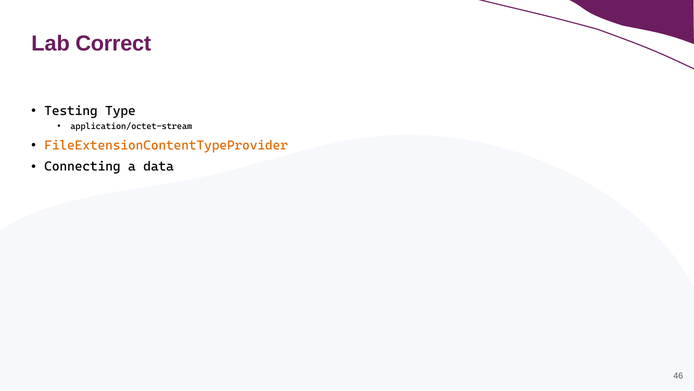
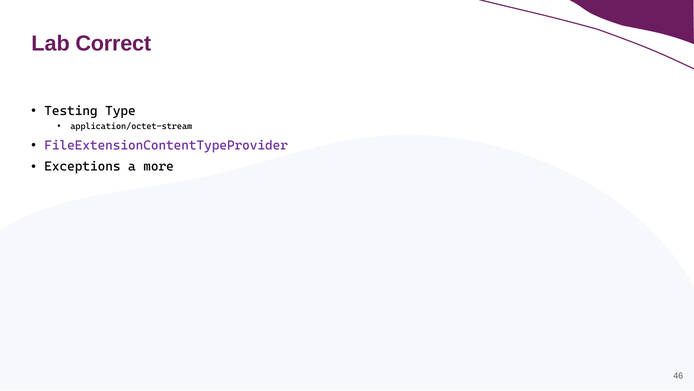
FileExtensionContentTypeProvider colour: orange -> purple (166, 145)
Connecting: Connecting -> Exceptions (82, 166)
data: data -> more (159, 166)
